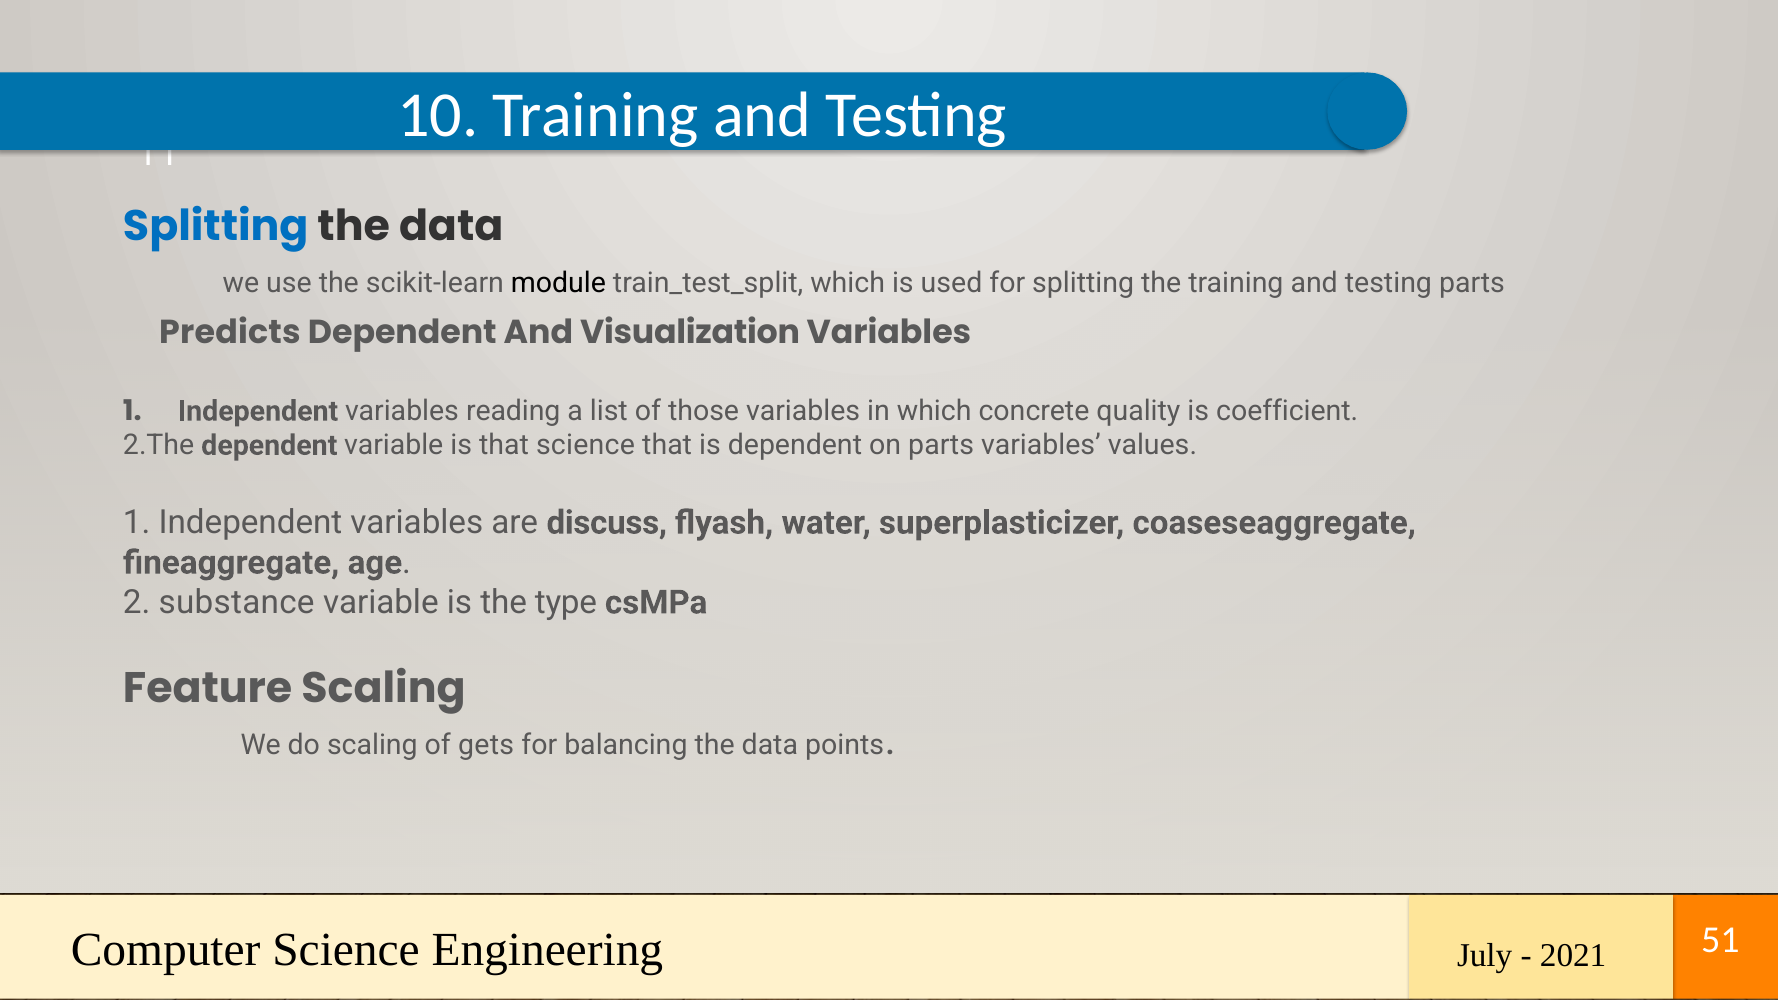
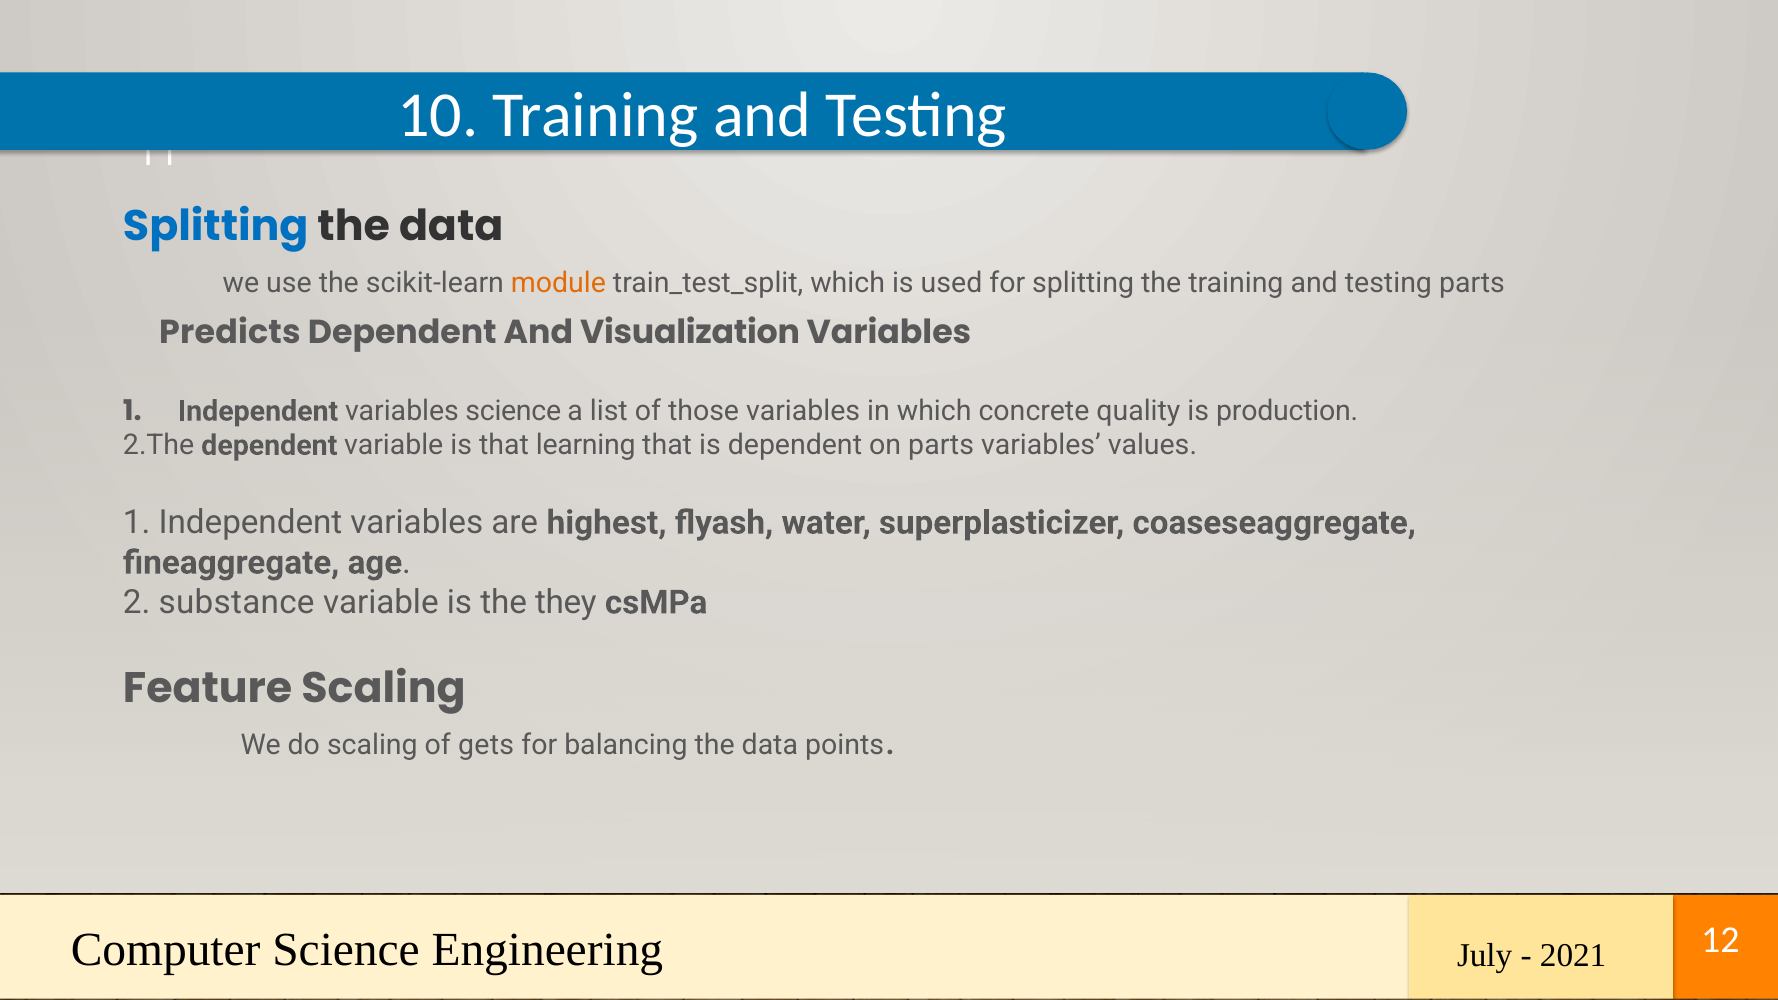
module colour: black -> orange (558, 283)
variables reading: reading -> science (513, 411)
coefficient: coefficient -> production (1287, 411)
that science: science -> learning (586, 445)
discuss: discuss -> highest (607, 523)
type: type -> they (566, 603)
51: 51 -> 12 (1720, 940)
